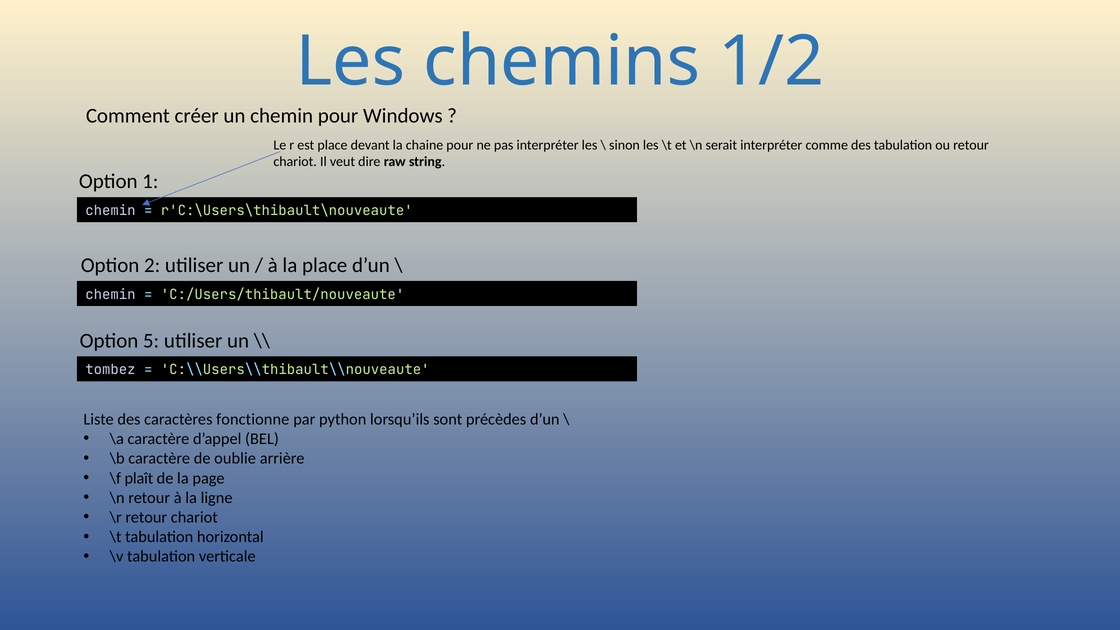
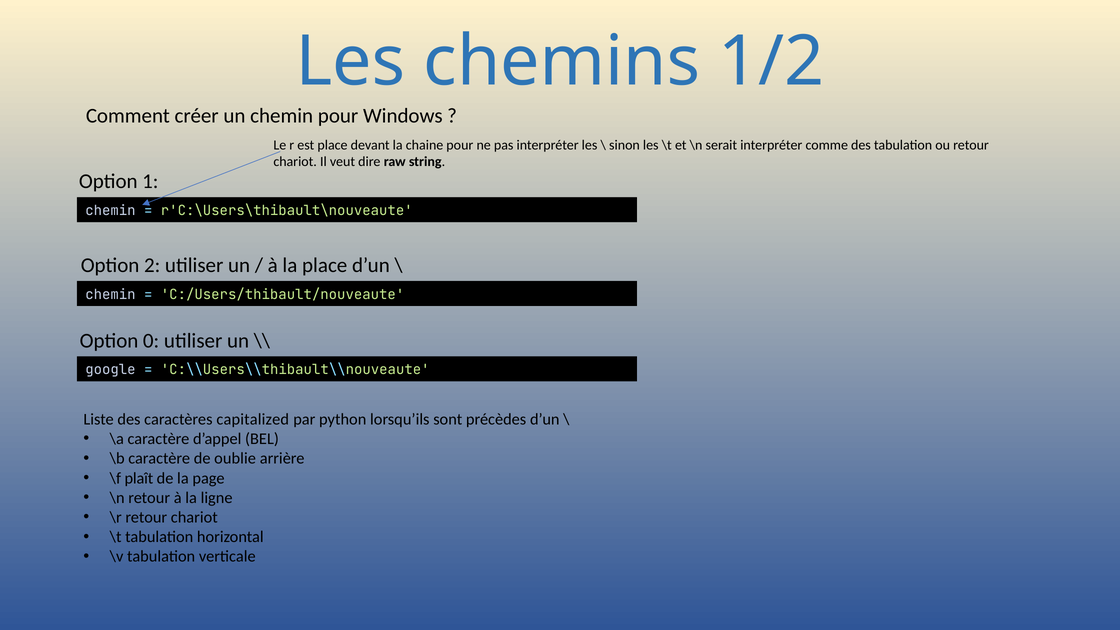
5: 5 -> 0 (151, 341)
tombez: tombez -> google (110, 370)
fonctionne: fonctionne -> capitalized (253, 419)
